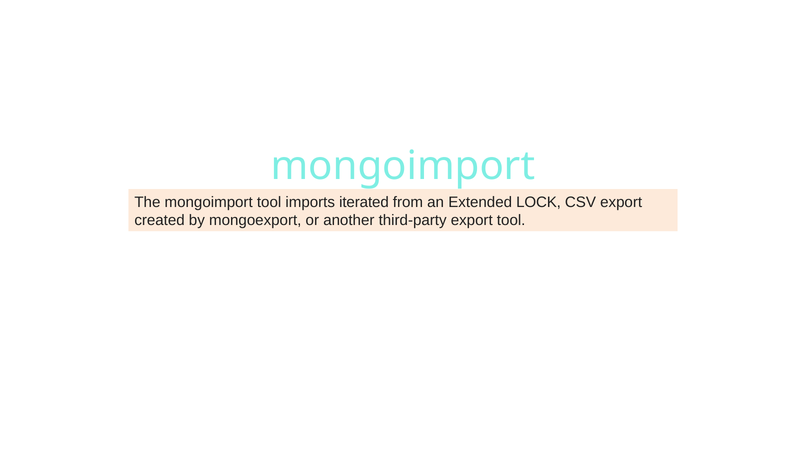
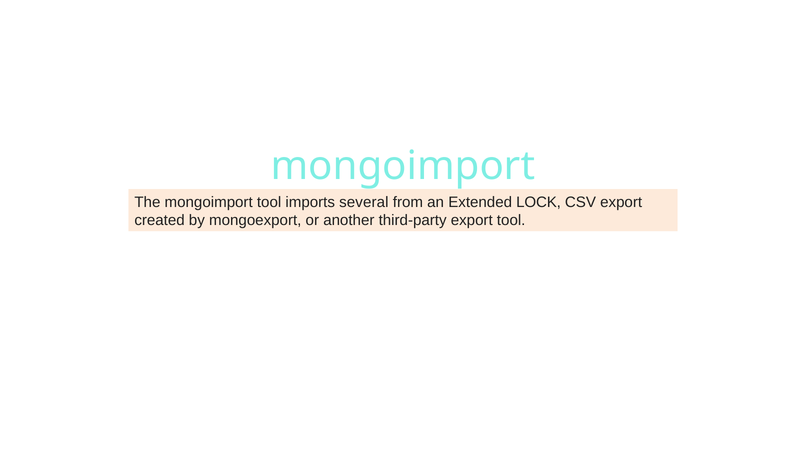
iterated: iterated -> several (364, 202)
